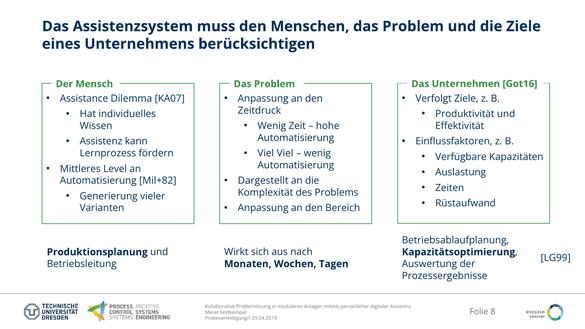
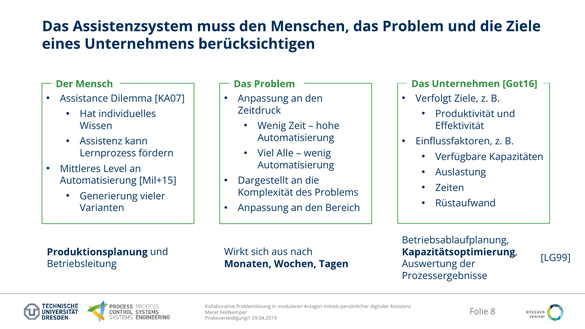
Viel Viel: Viel -> Alle (285, 153)
Mil+82: Mil+82 -> Mil+15 (158, 181)
